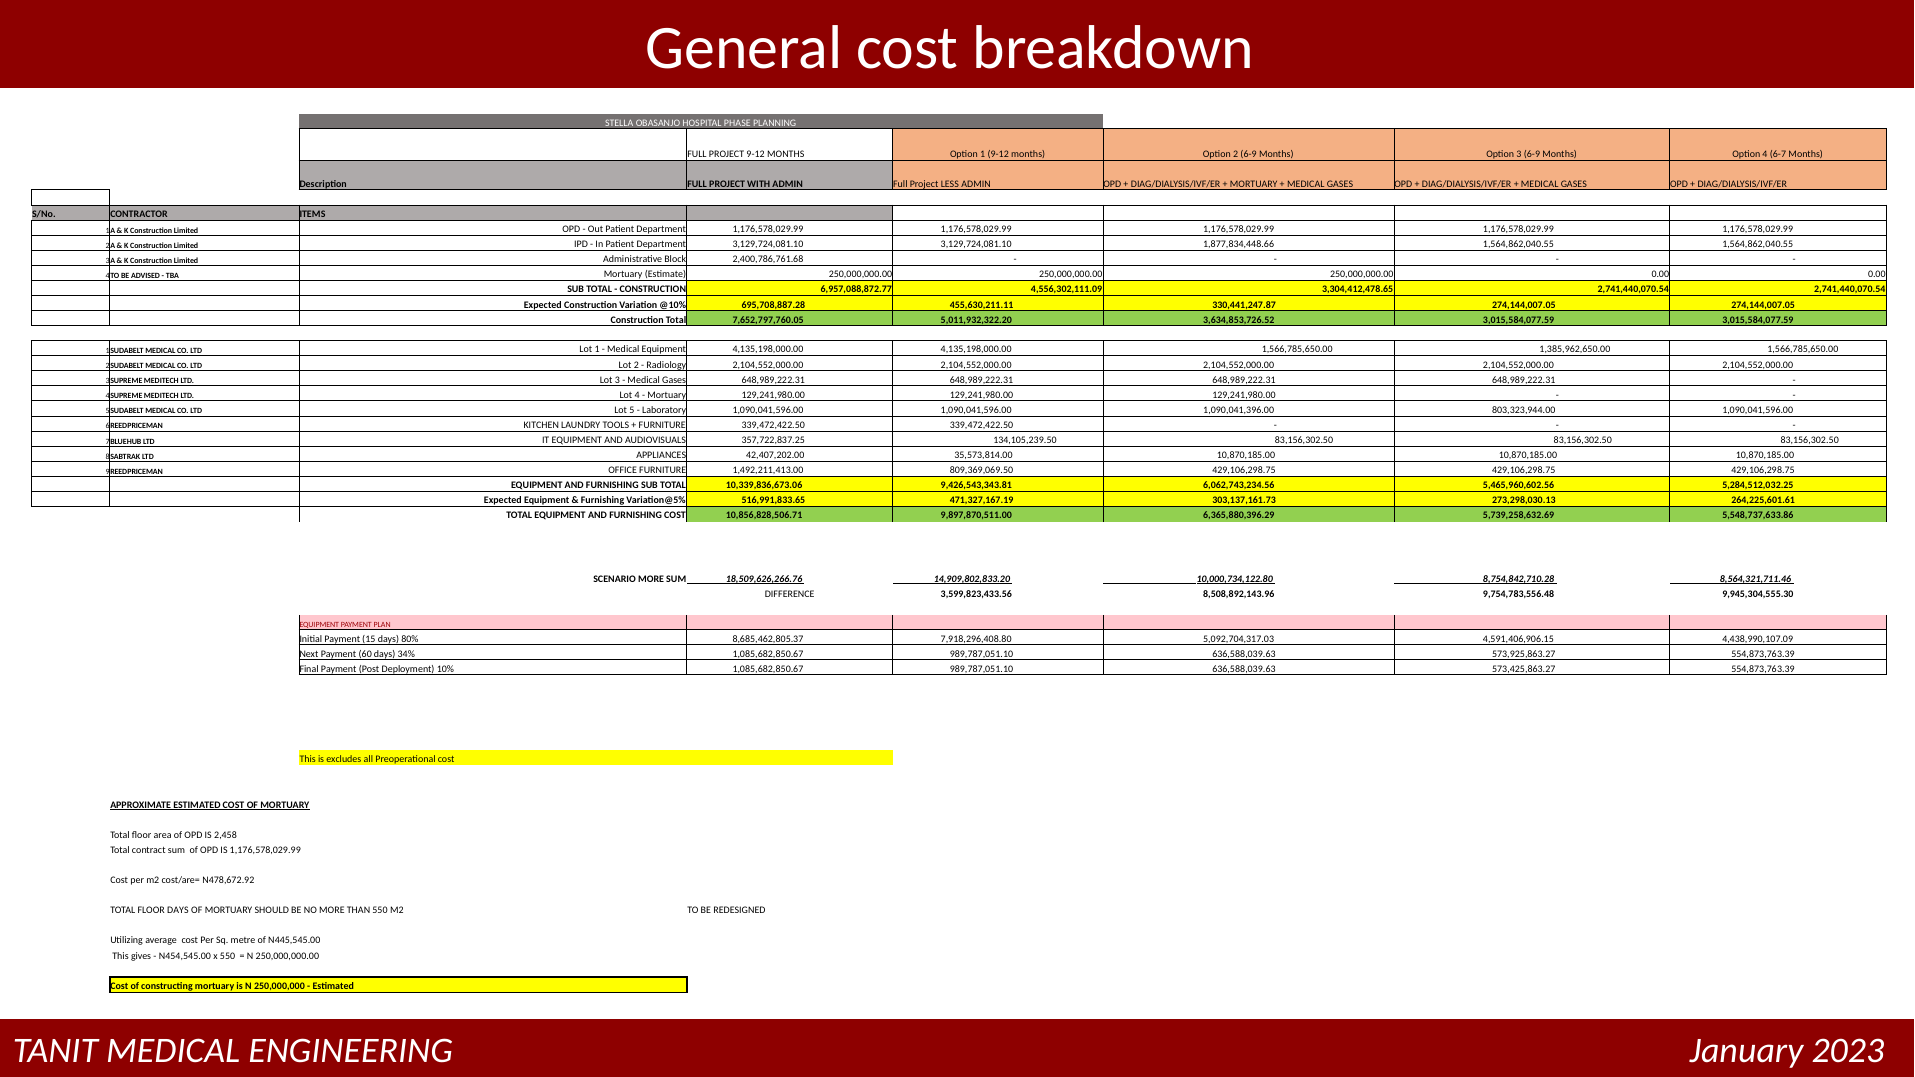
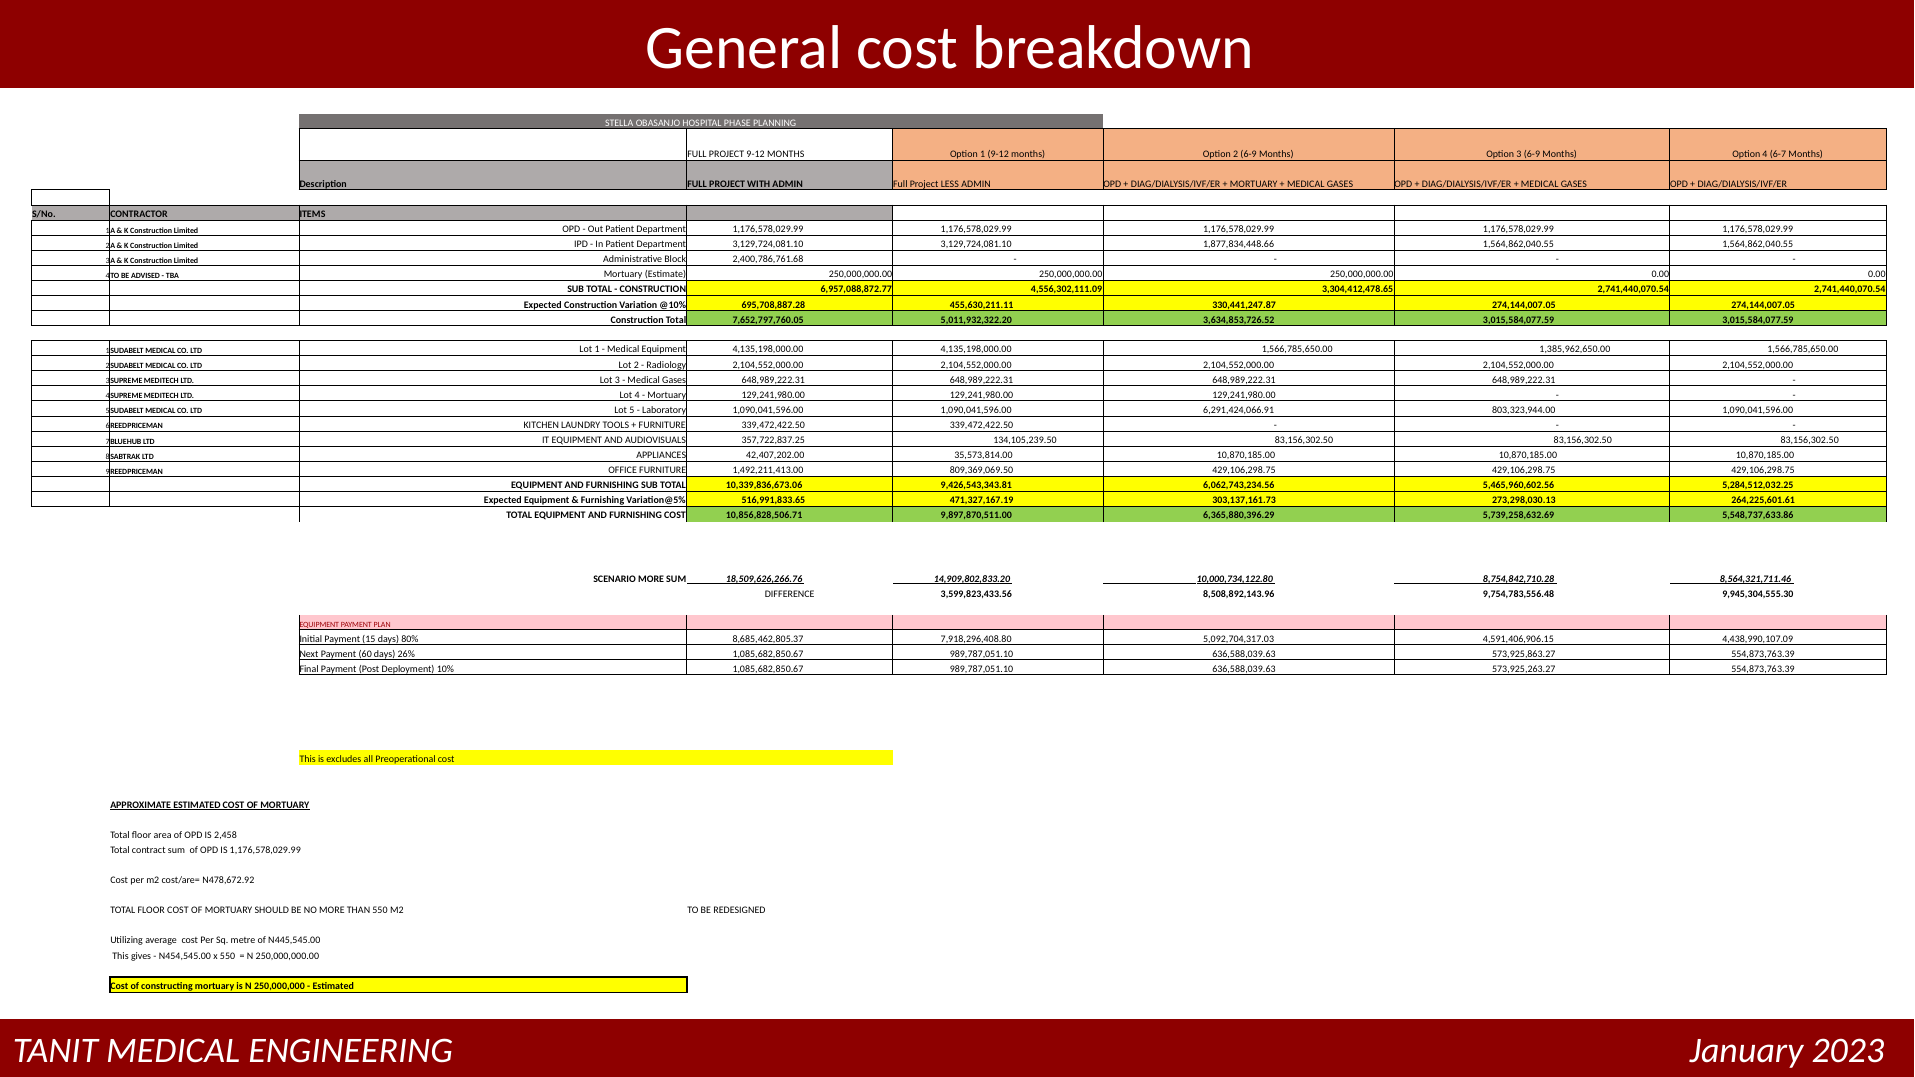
1,090,041,396.00: 1,090,041,396.00 -> 6,291,424,066.91 (1239, 410)
34%: 34% -> 26% (406, 654)
573,425,863.27: 573,425,863.27 -> 573,925,263.27 (1524, 669)
FLOOR DAYS: DAYS -> COST (178, 911)
